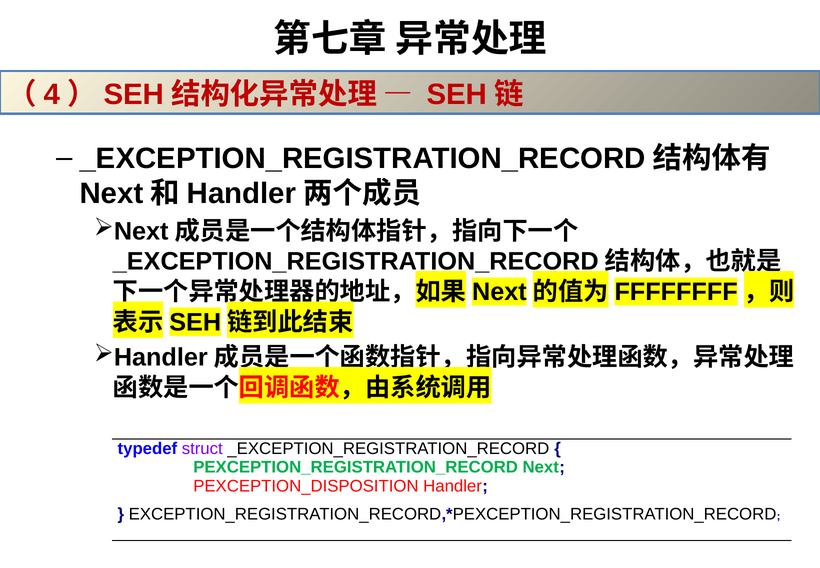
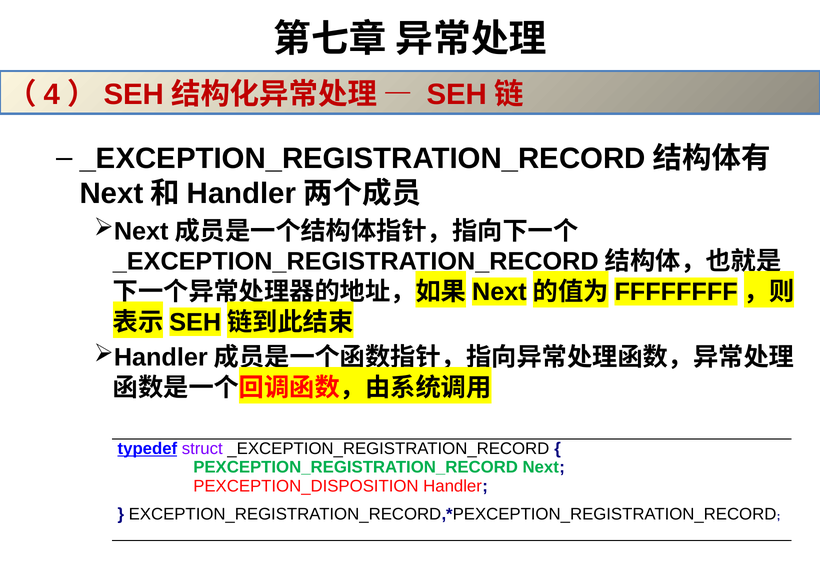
typedef underline: none -> present (147, 448)
